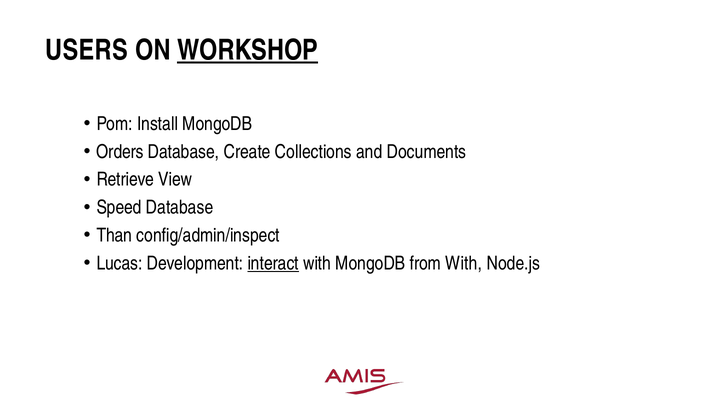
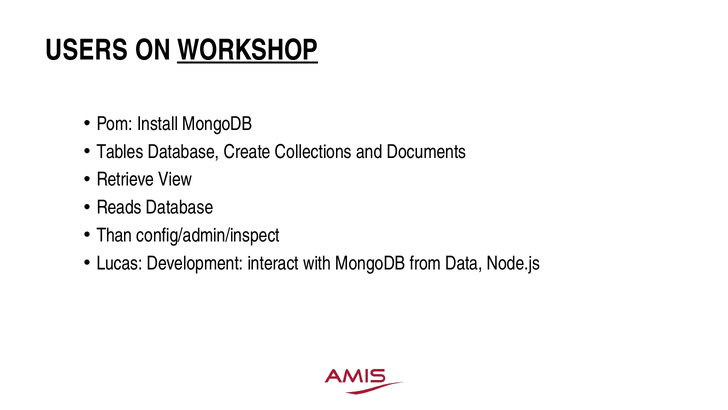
Orders: Orders -> Tables (120, 152)
Speed: Speed -> Reads (119, 207)
interact underline: present -> none (273, 263)
from With: With -> Data (464, 263)
